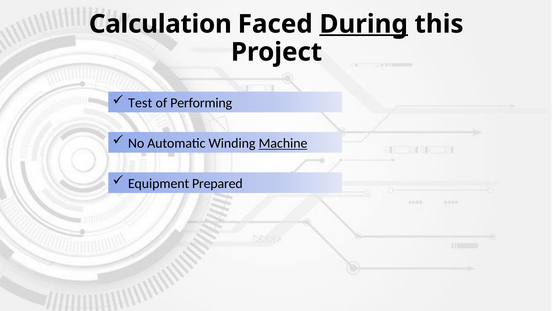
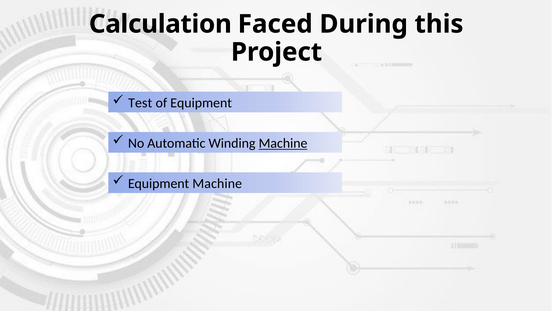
During underline: present -> none (364, 24)
of Performing: Performing -> Equipment (201, 103)
Equipment Prepared: Prepared -> Machine (217, 184)
